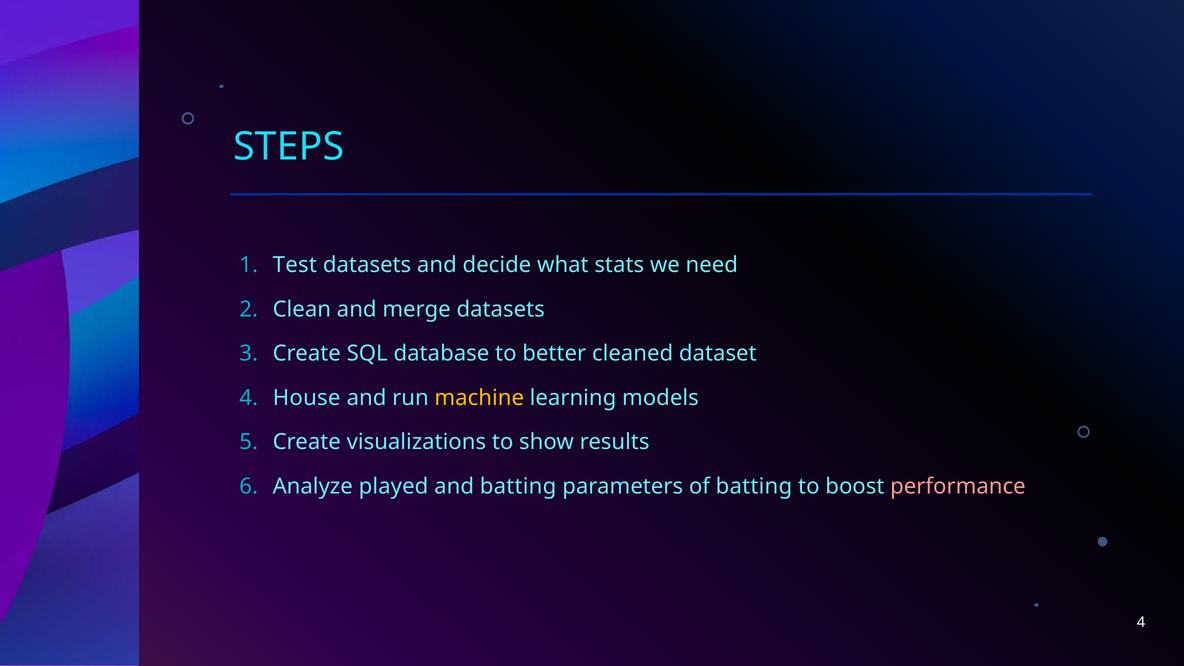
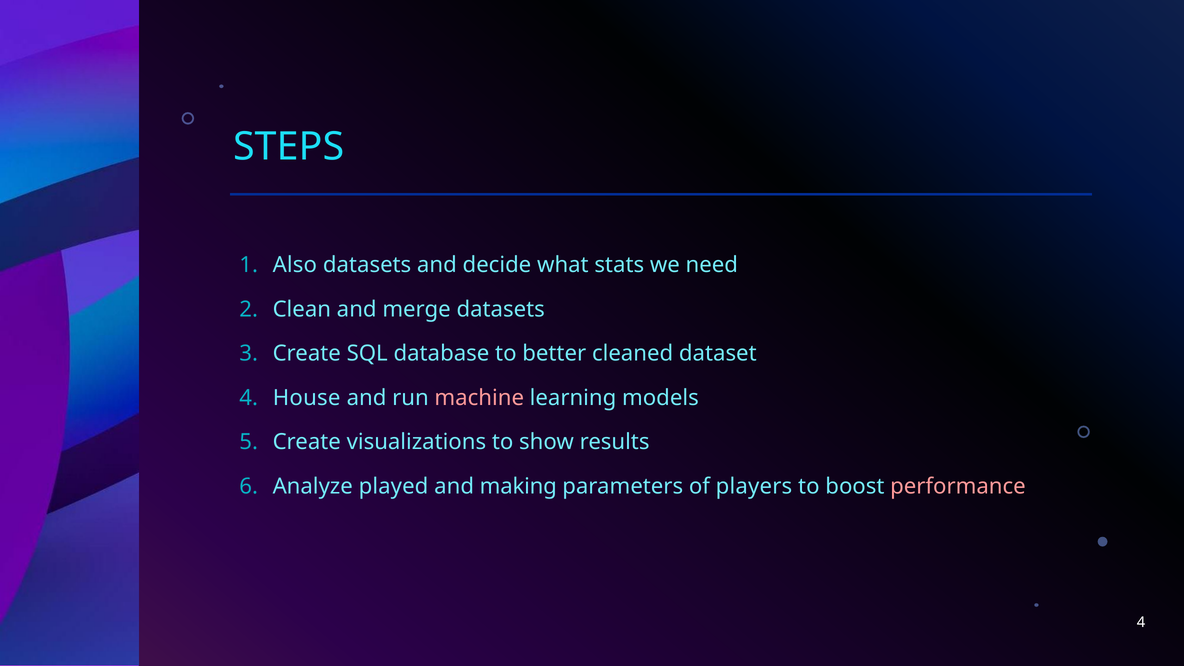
Test: Test -> Also (295, 265)
machine colour: yellow -> pink (479, 398)
and batting: batting -> making (518, 486)
of batting: batting -> players (754, 486)
